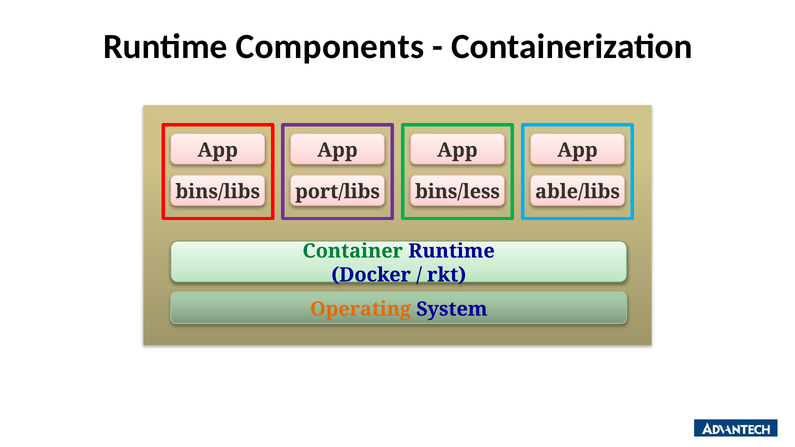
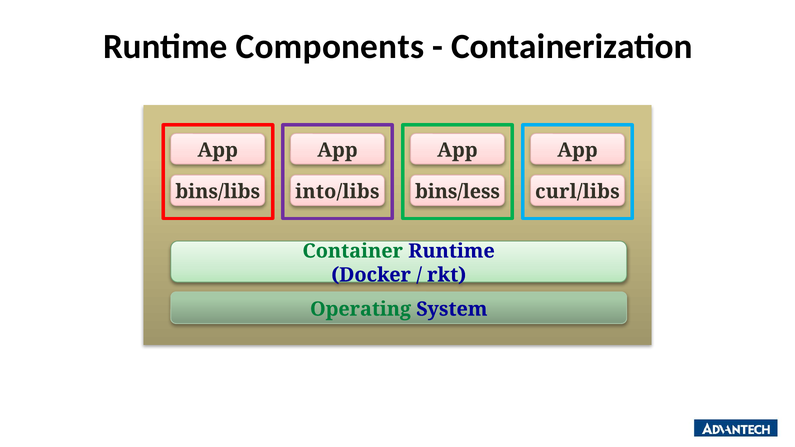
port/libs: port/libs -> into/libs (337, 192)
able/libs: able/libs -> curl/libs (577, 192)
Operating colour: orange -> green (361, 309)
